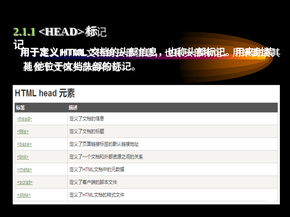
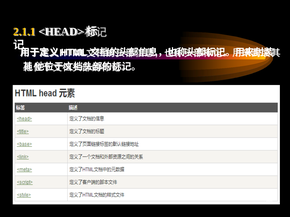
2.1.1 colour: light green -> yellow (24, 32)
